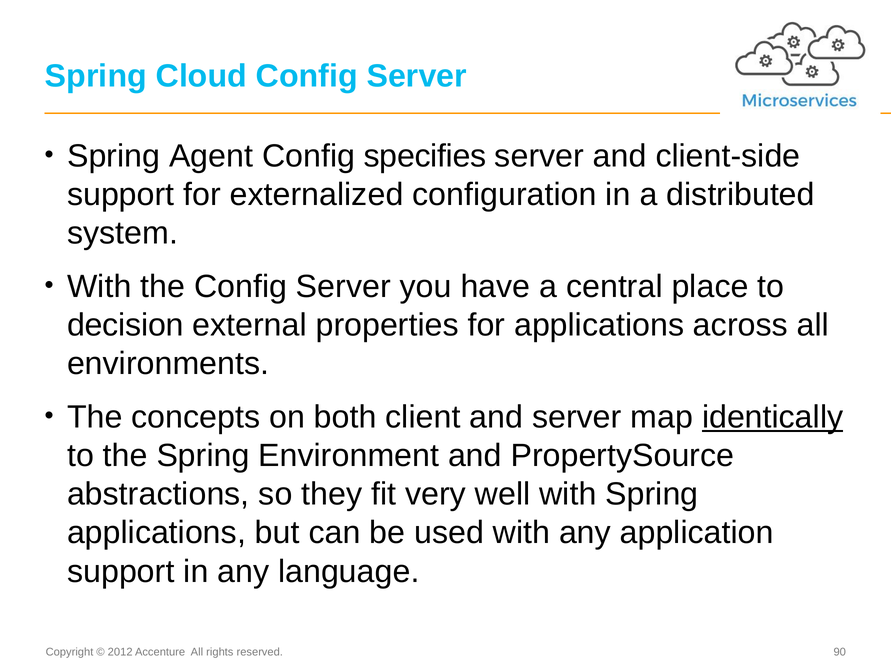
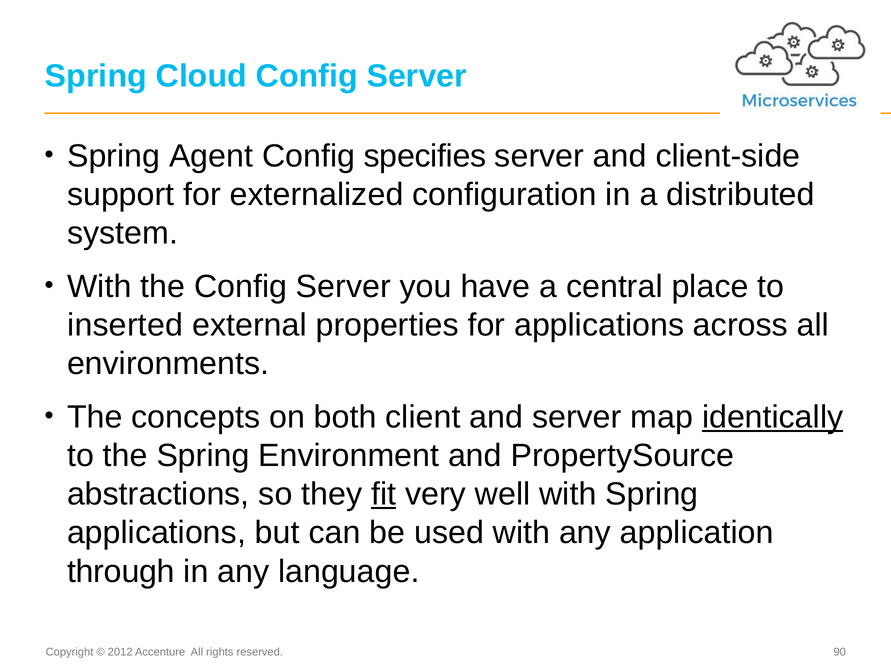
decision: decision -> inserted (125, 325)
fit underline: none -> present (384, 494)
support: support -> through (121, 572)
